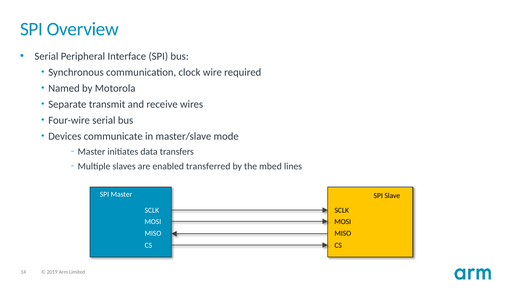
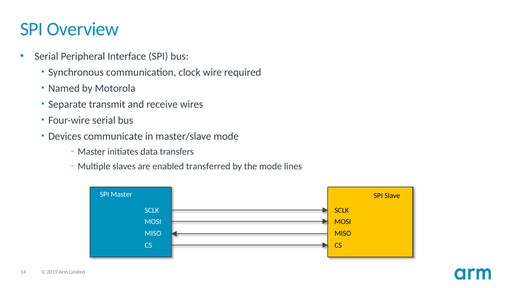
the mbed: mbed -> mode (271, 166)
